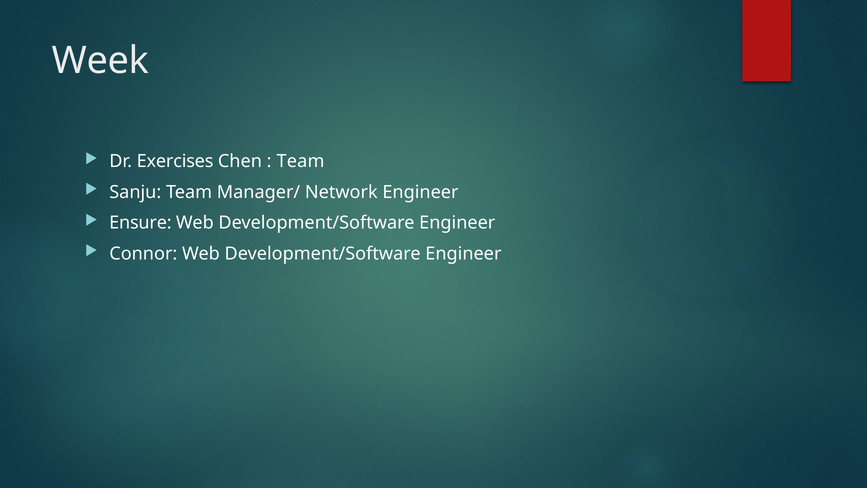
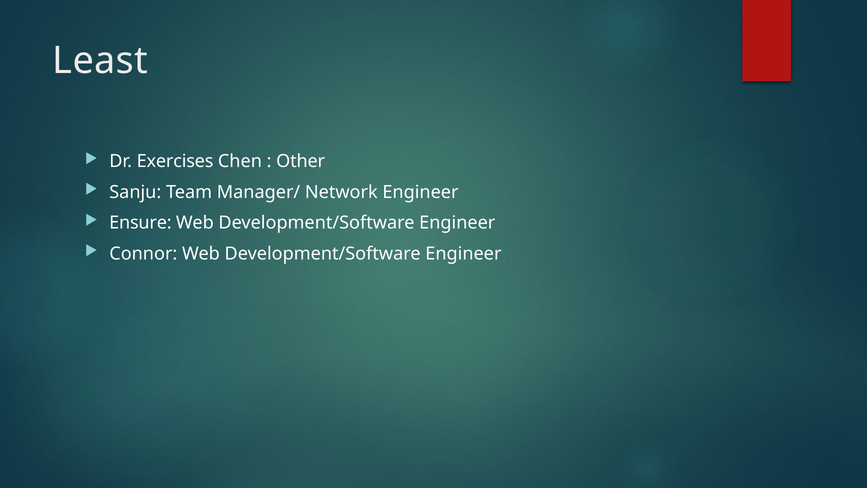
Week: Week -> Least (100, 61)
Team: Team -> Other (301, 161)
